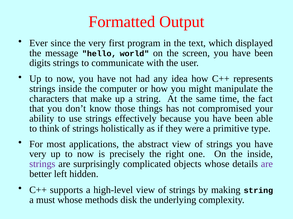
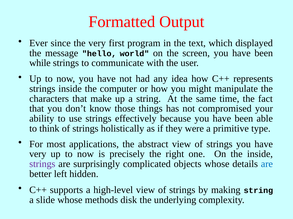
digits: digits -> while (40, 63)
are colour: purple -> blue (267, 164)
must: must -> slide (46, 200)
